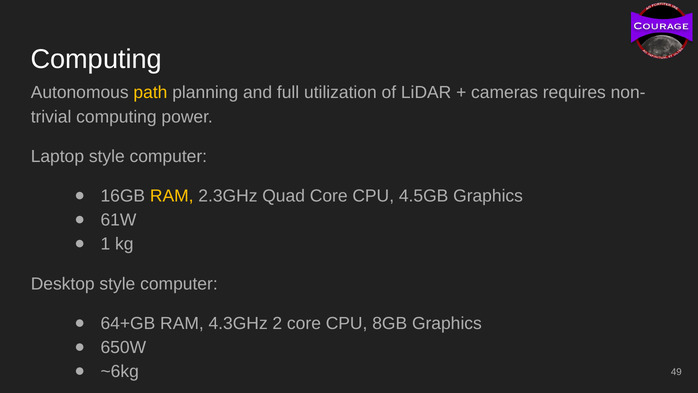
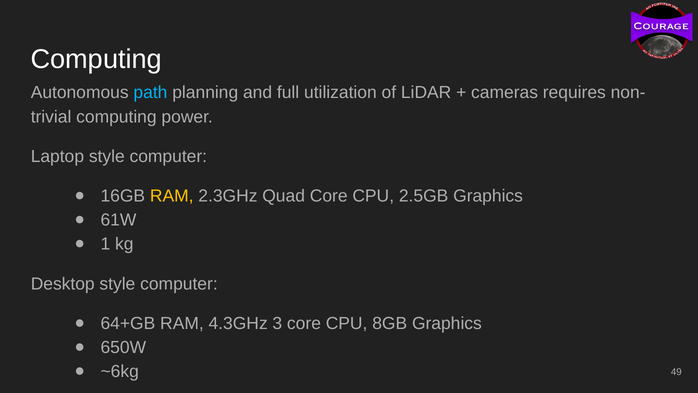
path colour: yellow -> light blue (150, 93)
4.5GB: 4.5GB -> 2.5GB (424, 196)
2: 2 -> 3 (277, 323)
